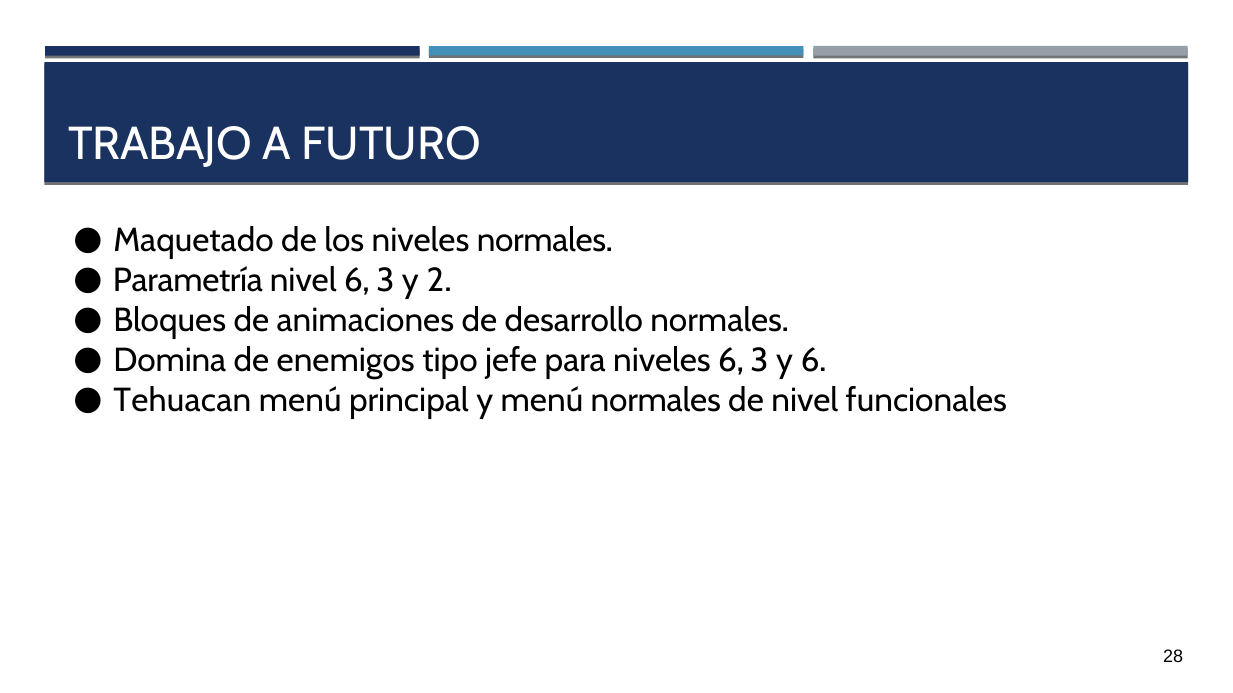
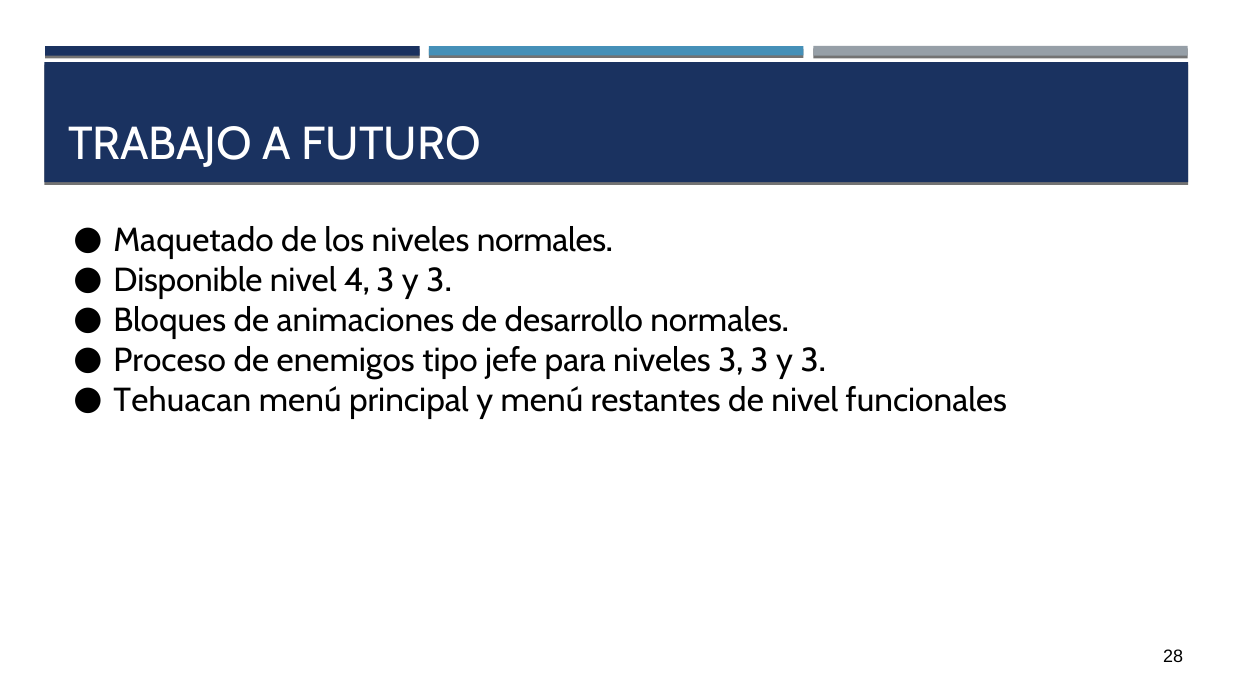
Parametría: Parametría -> Disponible (188, 280)
nivel 6: 6 -> 4 (357, 280)
2: 2 -> 3 (439, 280)
Domina: Domina -> Proceso (170, 360)
niveles 6: 6 -> 3 (731, 360)
6: 6 -> 3 (813, 360)
menú normales: normales -> restantes (656, 401)
